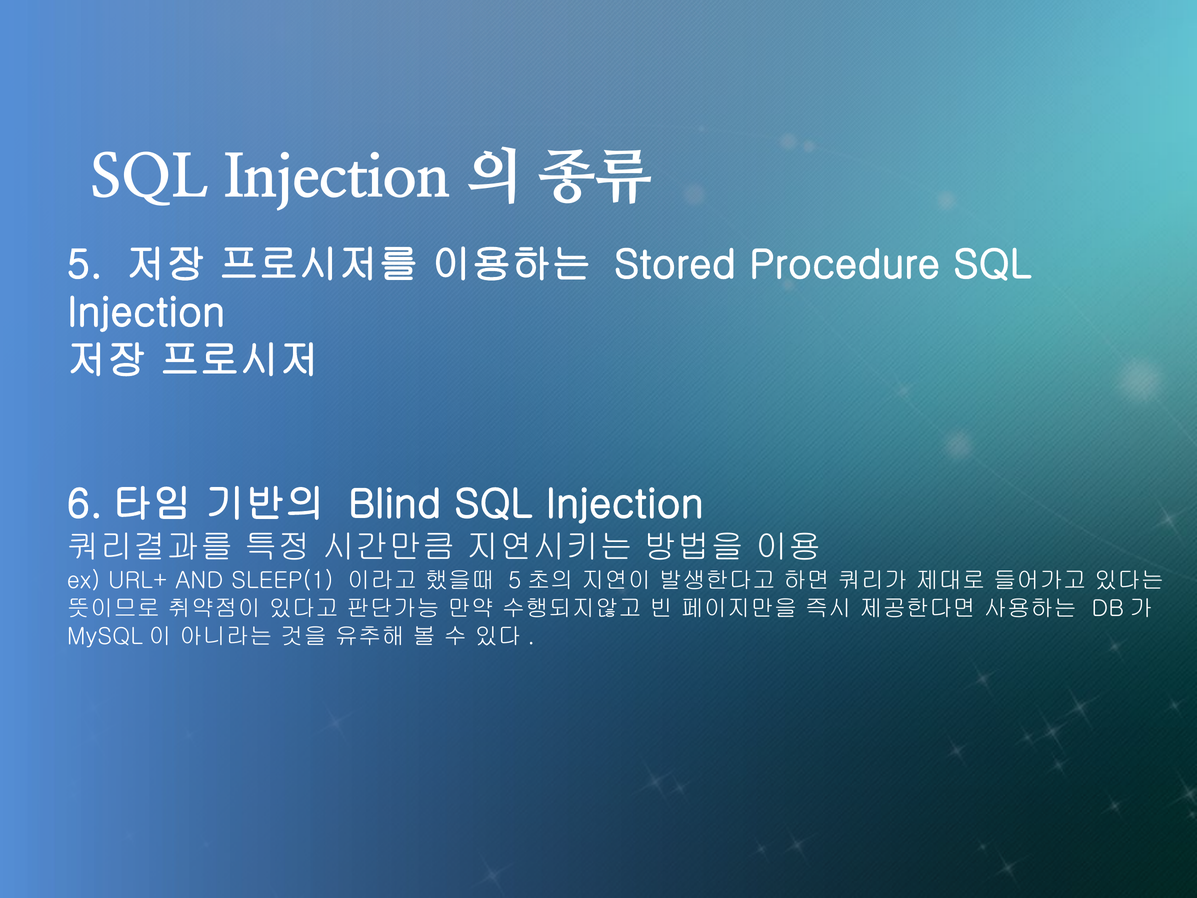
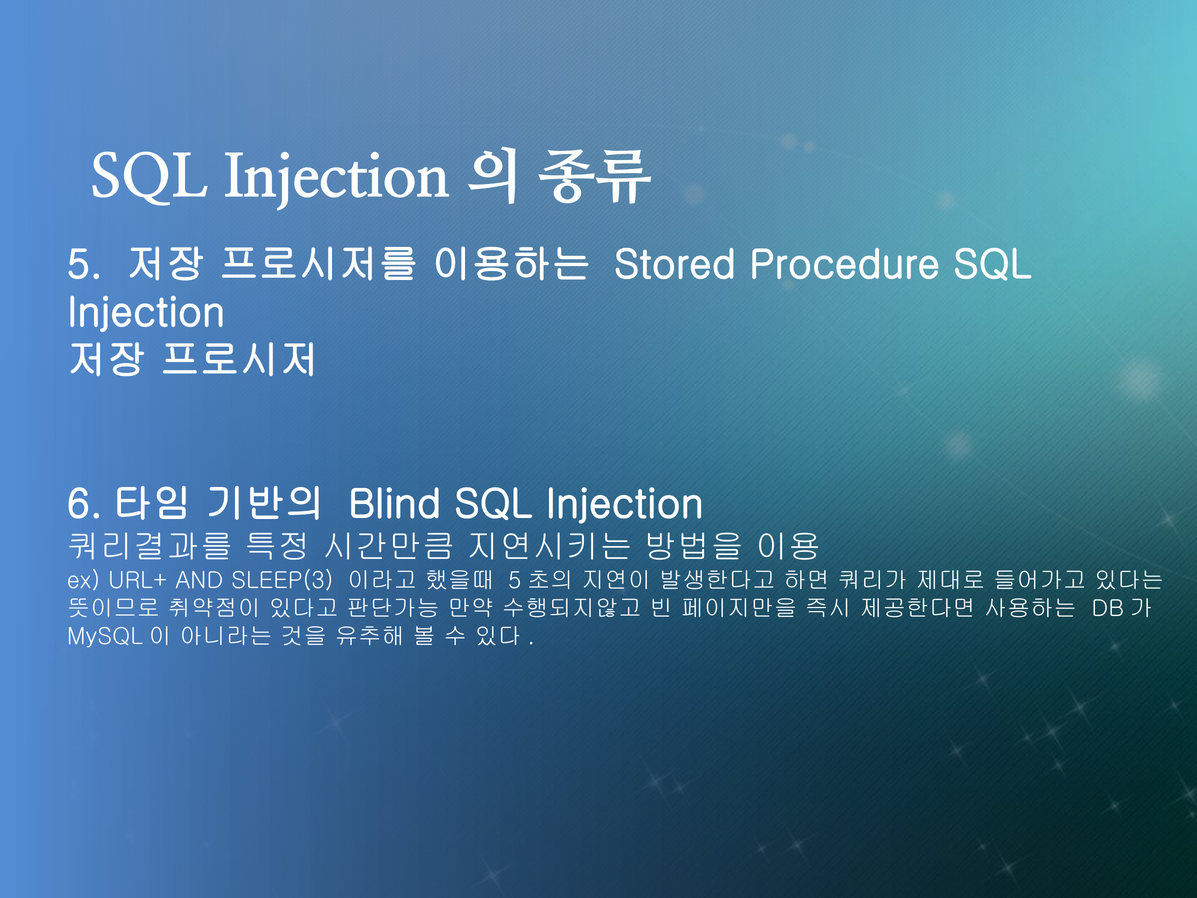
SLEEP(1: SLEEP(1 -> SLEEP(3 (282, 581)
